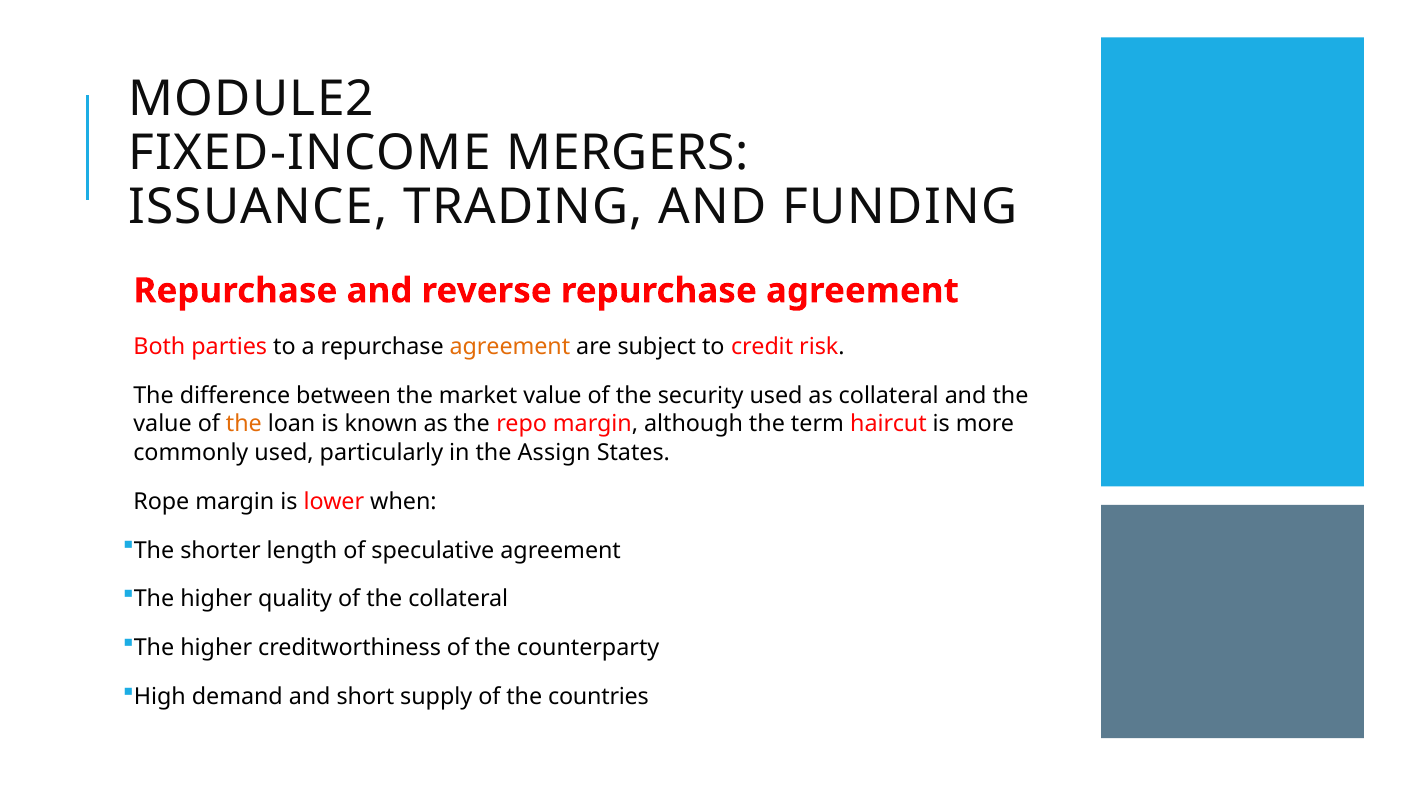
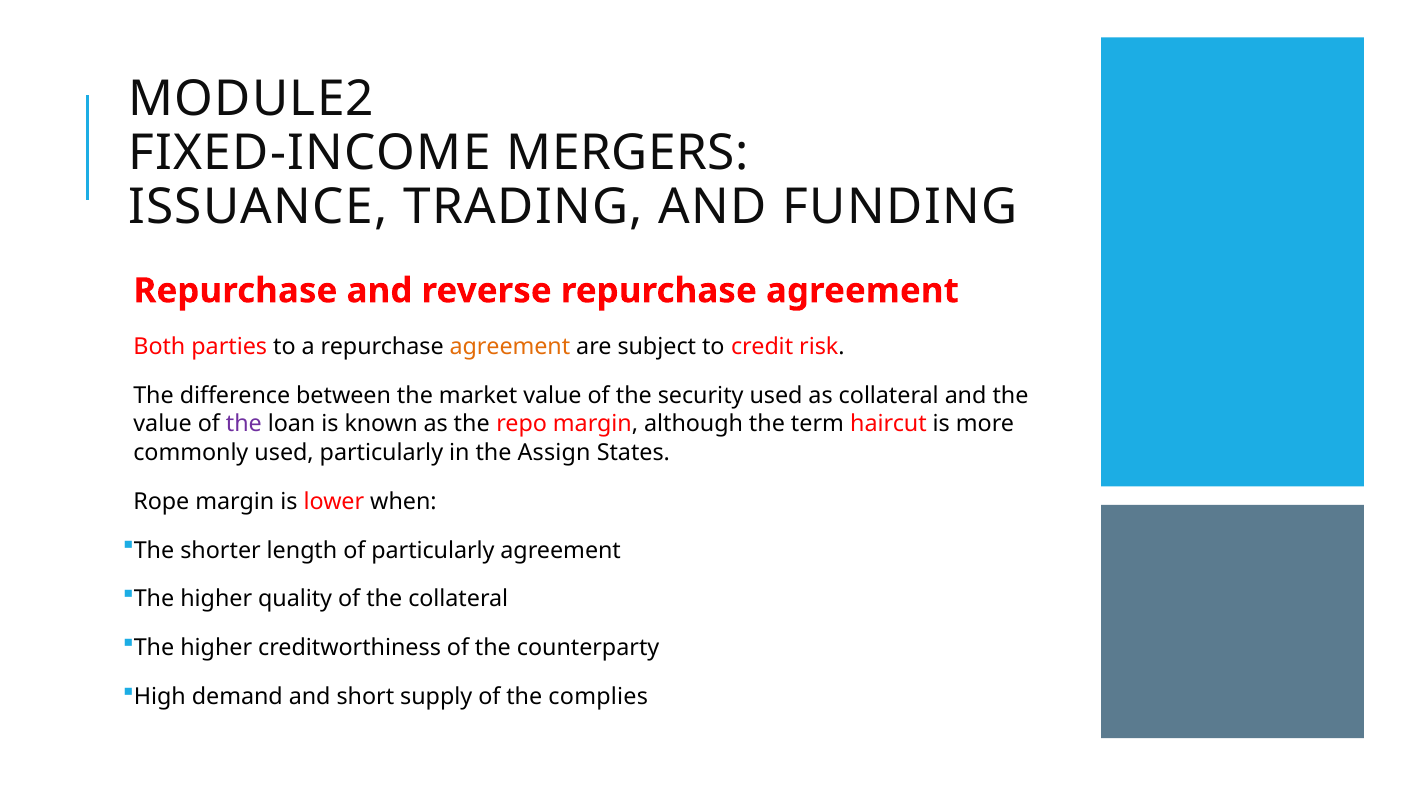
the colour: orange -> purple (244, 424)
of speculative: speculative -> particularly (433, 550)
countries: countries -> complies (598, 697)
